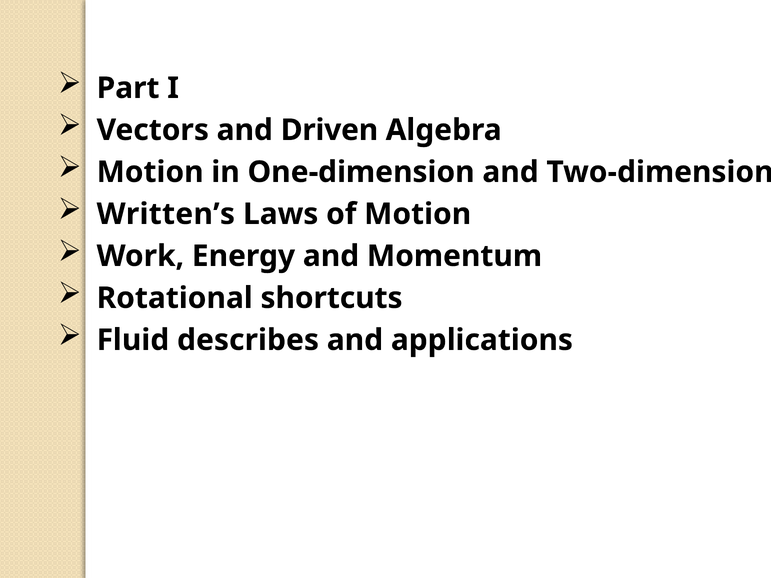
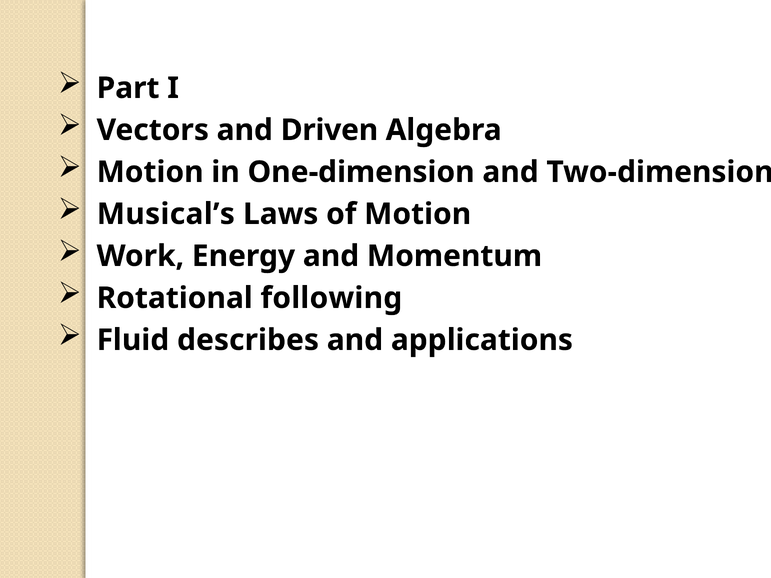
Written’s: Written’s -> Musical’s (166, 214)
shortcuts: shortcuts -> following (331, 298)
